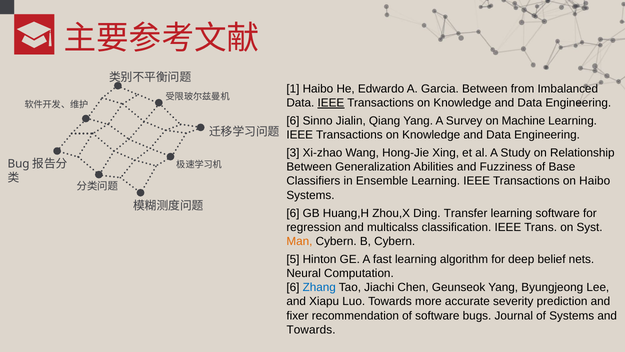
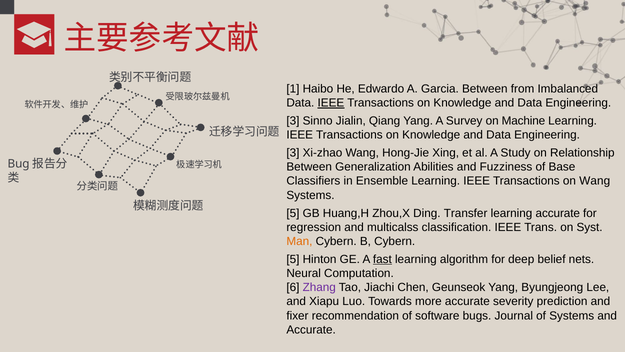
6: 6 -> 3 (293, 121)
on Haibo: Haibo -> Wang (595, 181)
6: 6 -> 5 (293, 213)
learning software: software -> accurate (558, 213)
fast underline: none -> present (382, 259)
Zhang colour: blue -> purple (319, 287)
Towards: Towards -> Accurate (311, 329)
